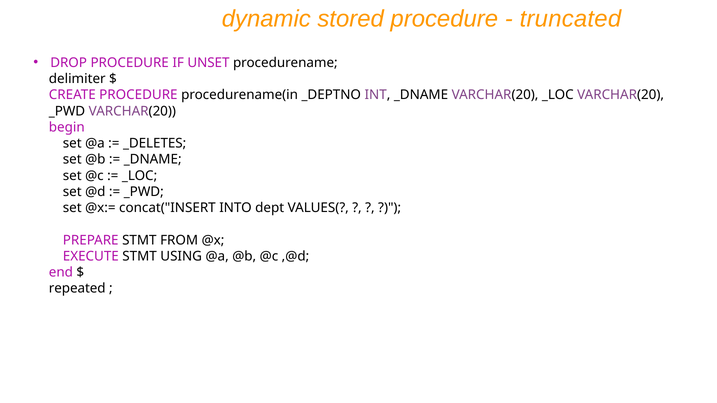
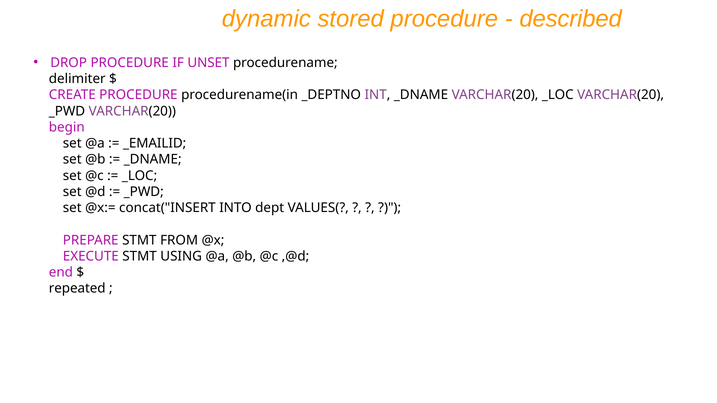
truncated: truncated -> described (571, 19)
_DELETES: _DELETES -> _EMAILID (155, 143)
